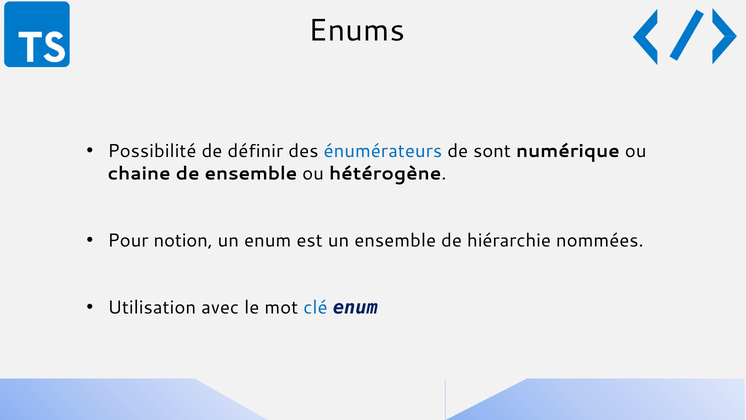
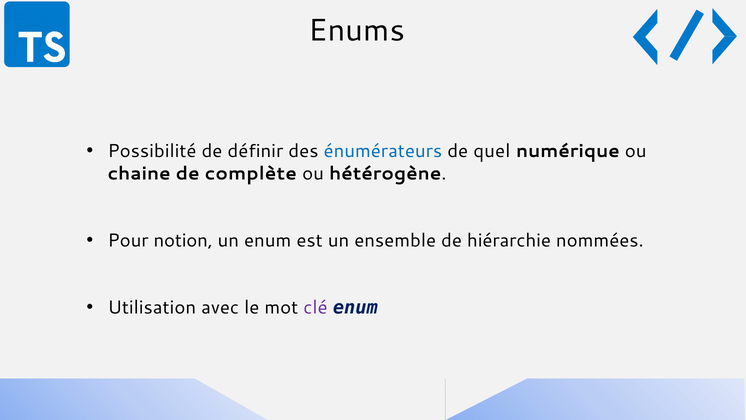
sont: sont -> quel (492, 151)
de ensemble: ensemble -> complète (251, 173)
clé colour: blue -> purple (315, 307)
